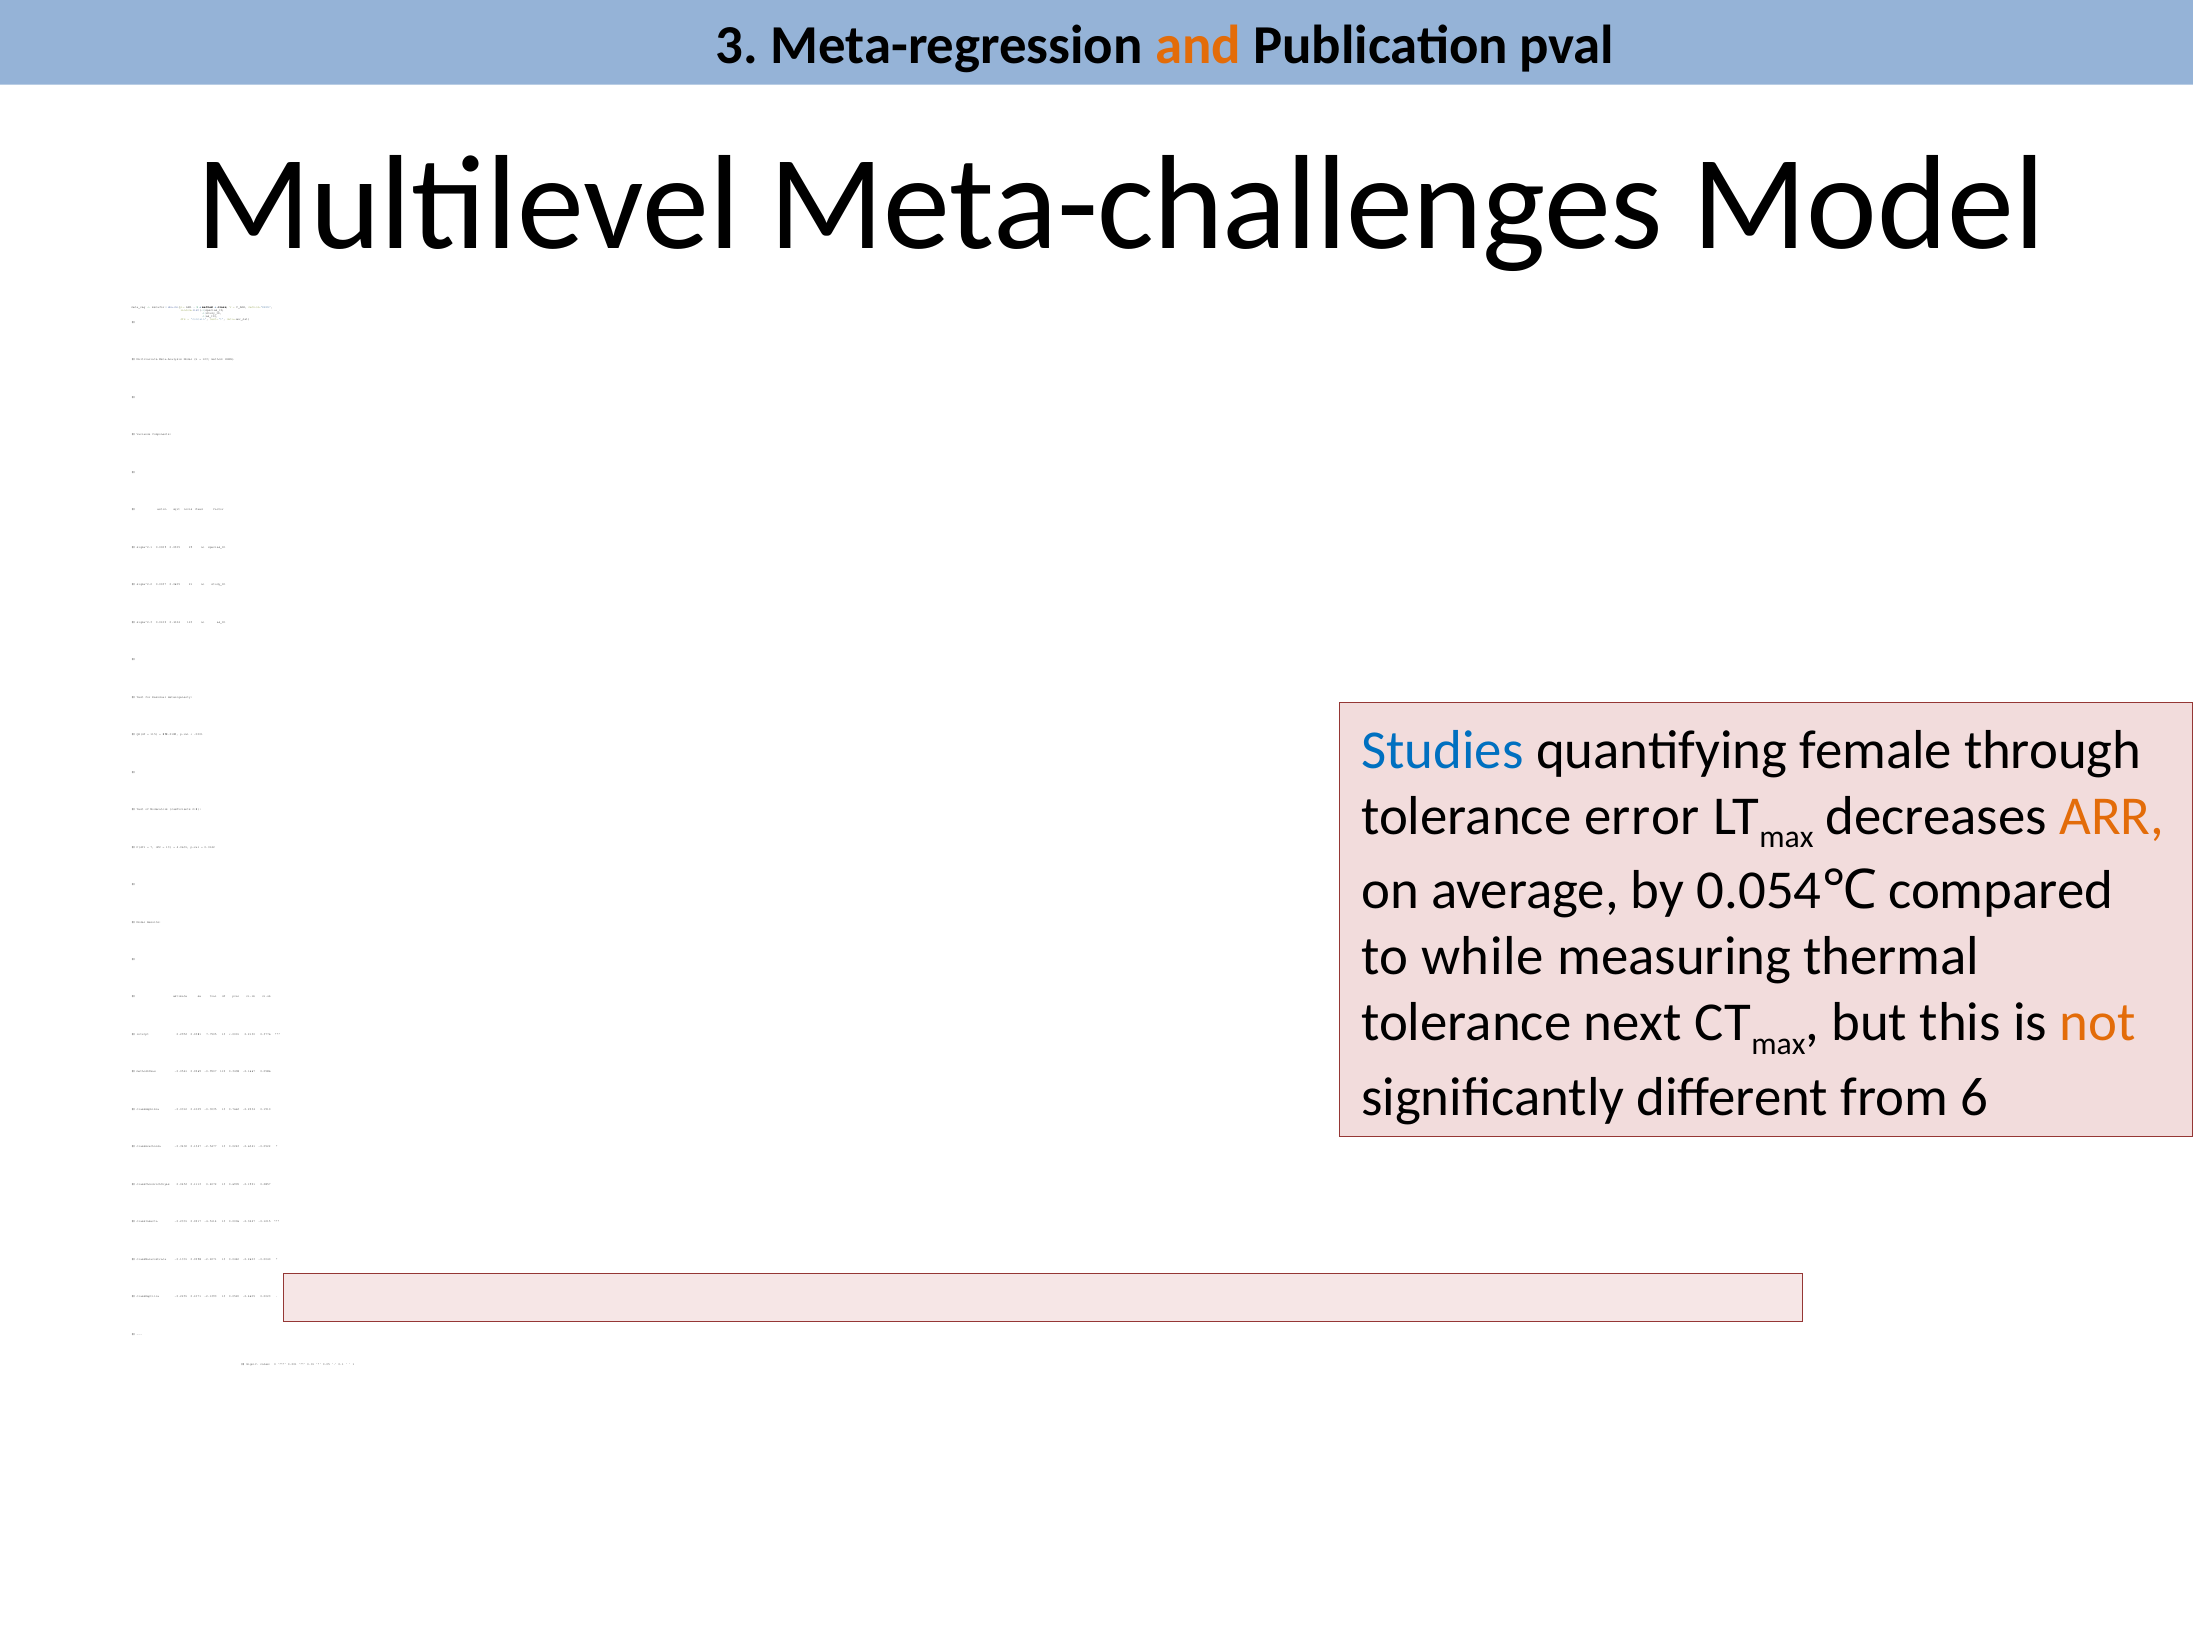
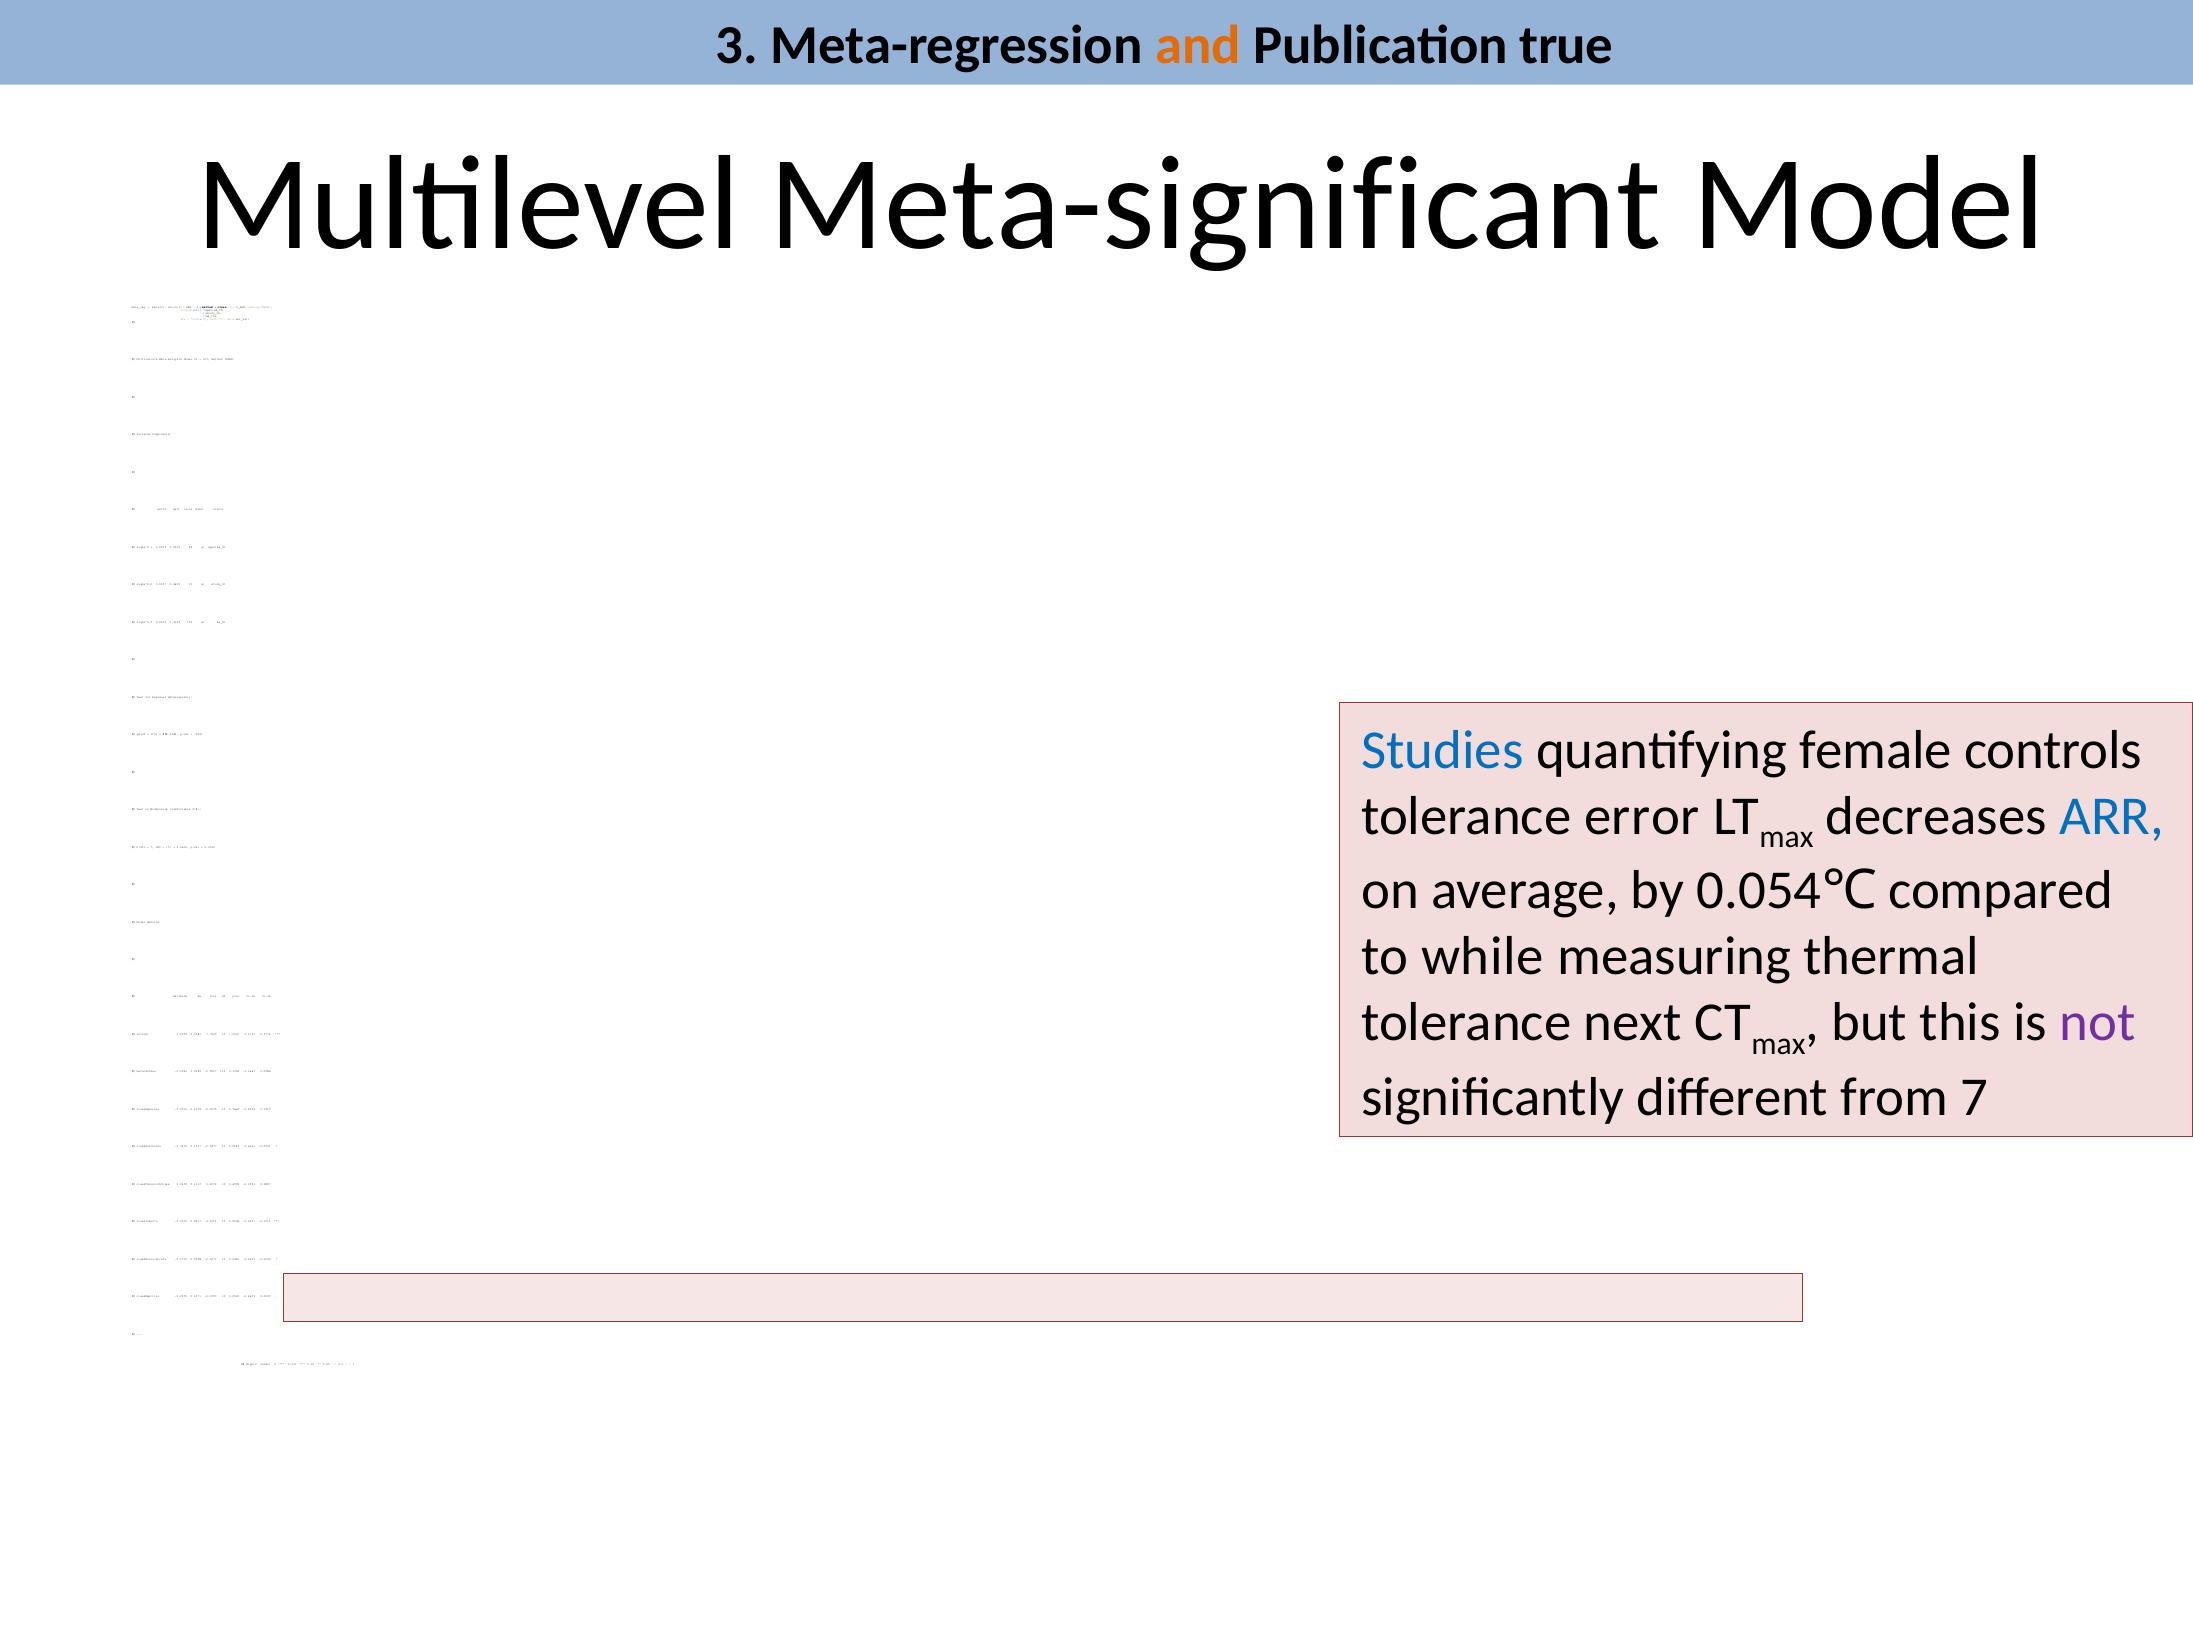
Publication pval: pval -> true (1567, 45)
Meta-challenges: Meta-challenges -> Meta-significant (1216, 204)
through: through -> controls (2053, 750)
ARR colour: orange -> blue (2112, 816)
not colour: orange -> purple (2098, 1022)
from 6: 6 -> 7 (1974, 1097)
